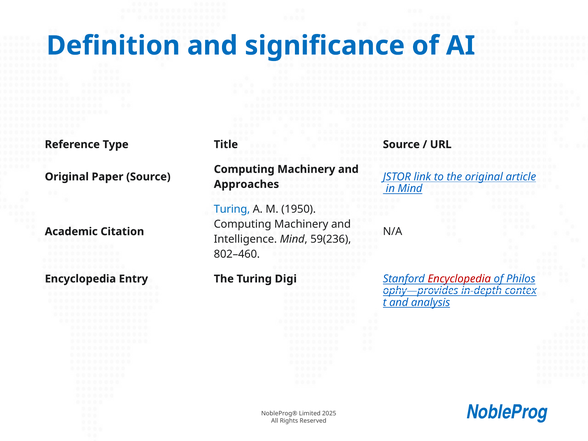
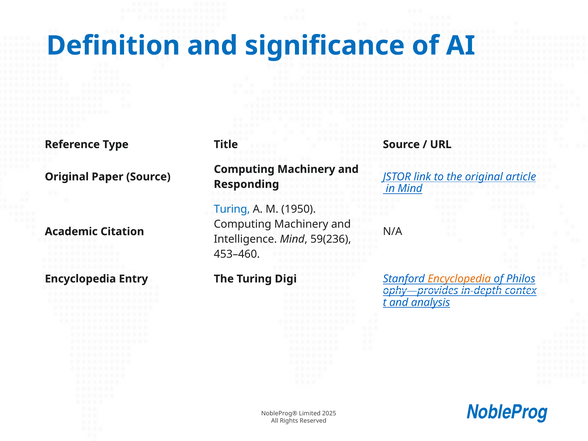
Approaches: Approaches -> Responding (246, 184)
802–460: 802–460 -> 453–460 (237, 254)
Encyclopedia colour: red -> orange (459, 279)
